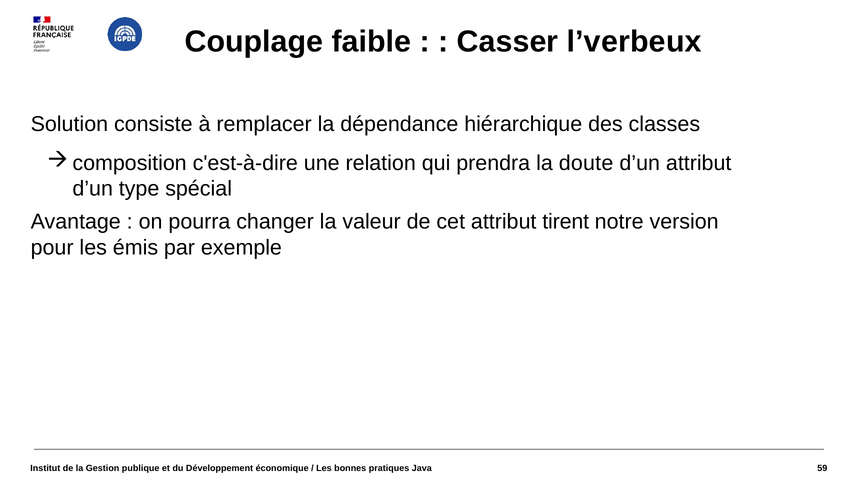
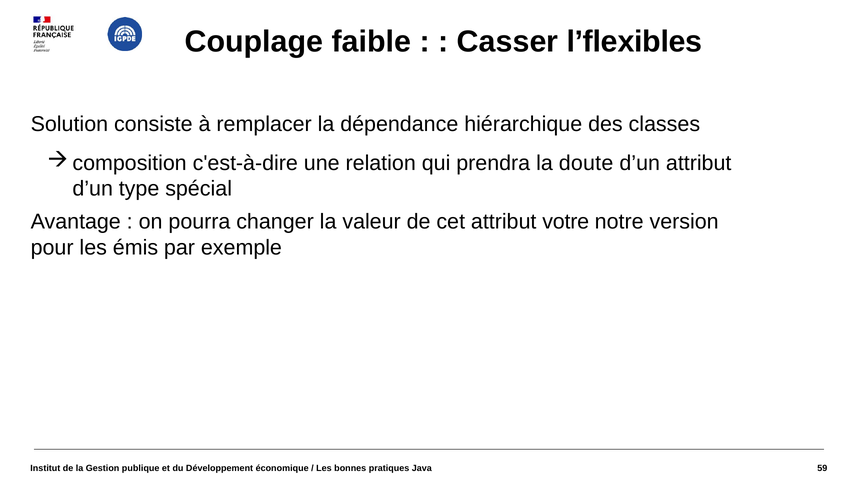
l’verbeux: l’verbeux -> l’flexibles (634, 41)
tirent: tirent -> votre (566, 222)
